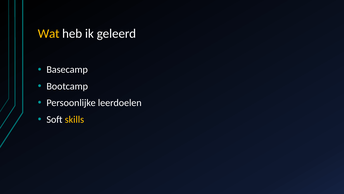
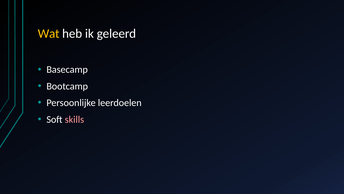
skills colour: yellow -> pink (74, 119)
